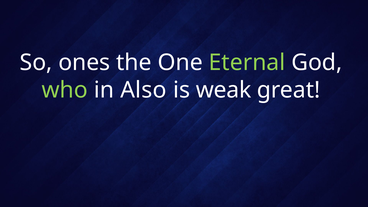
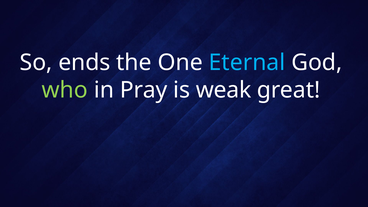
ones: ones -> ends (84, 63)
Eternal colour: light green -> light blue (247, 63)
Also: Also -> Pray (144, 90)
